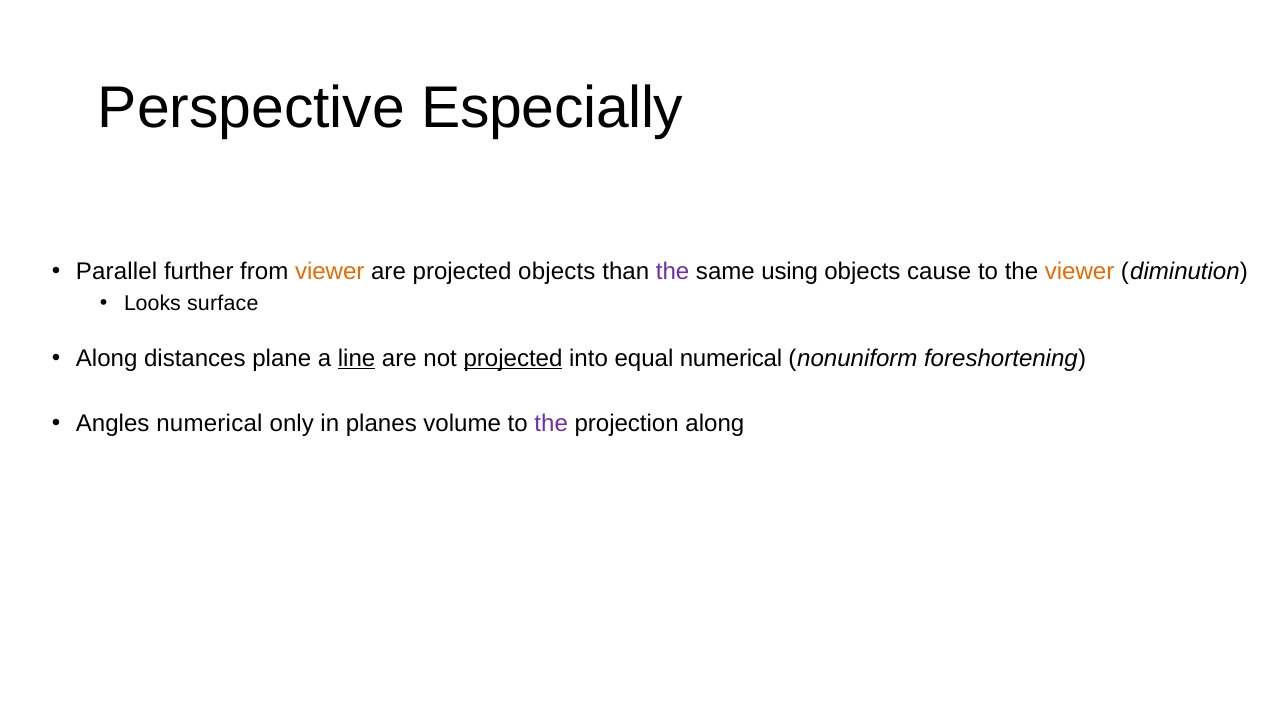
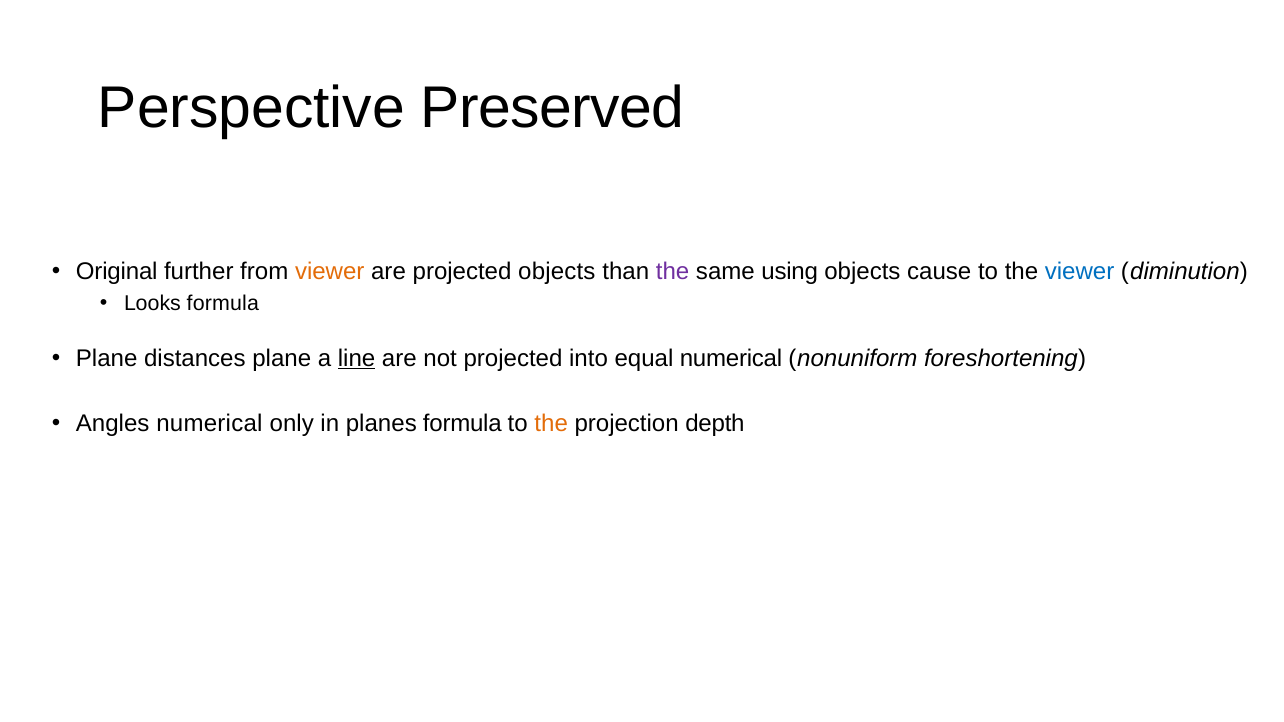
Especially: Especially -> Preserved (553, 108)
Parallel: Parallel -> Original (117, 272)
viewer colour: orange -> blue (1080, 272)
Looks surface: surface -> formula (223, 303)
Along: Along -> Plane (107, 358)
projected underline: present -> none (513, 358)
planes volume: volume -> formula (462, 424)
the colour: purple -> orange (551, 424)
projection along: along -> depth (715, 424)
